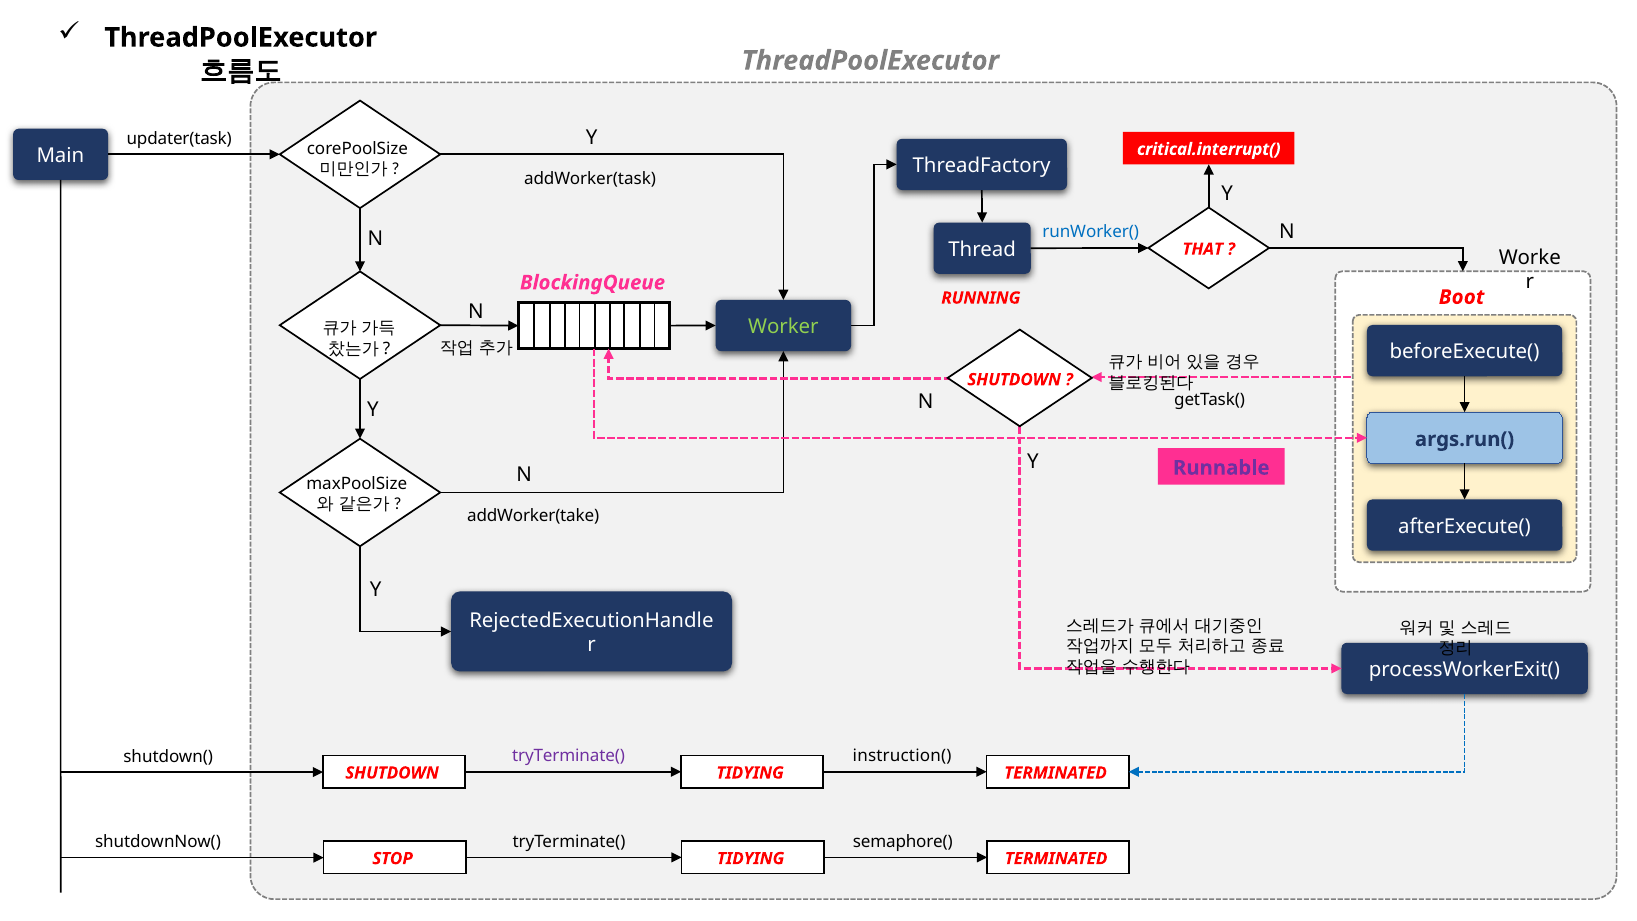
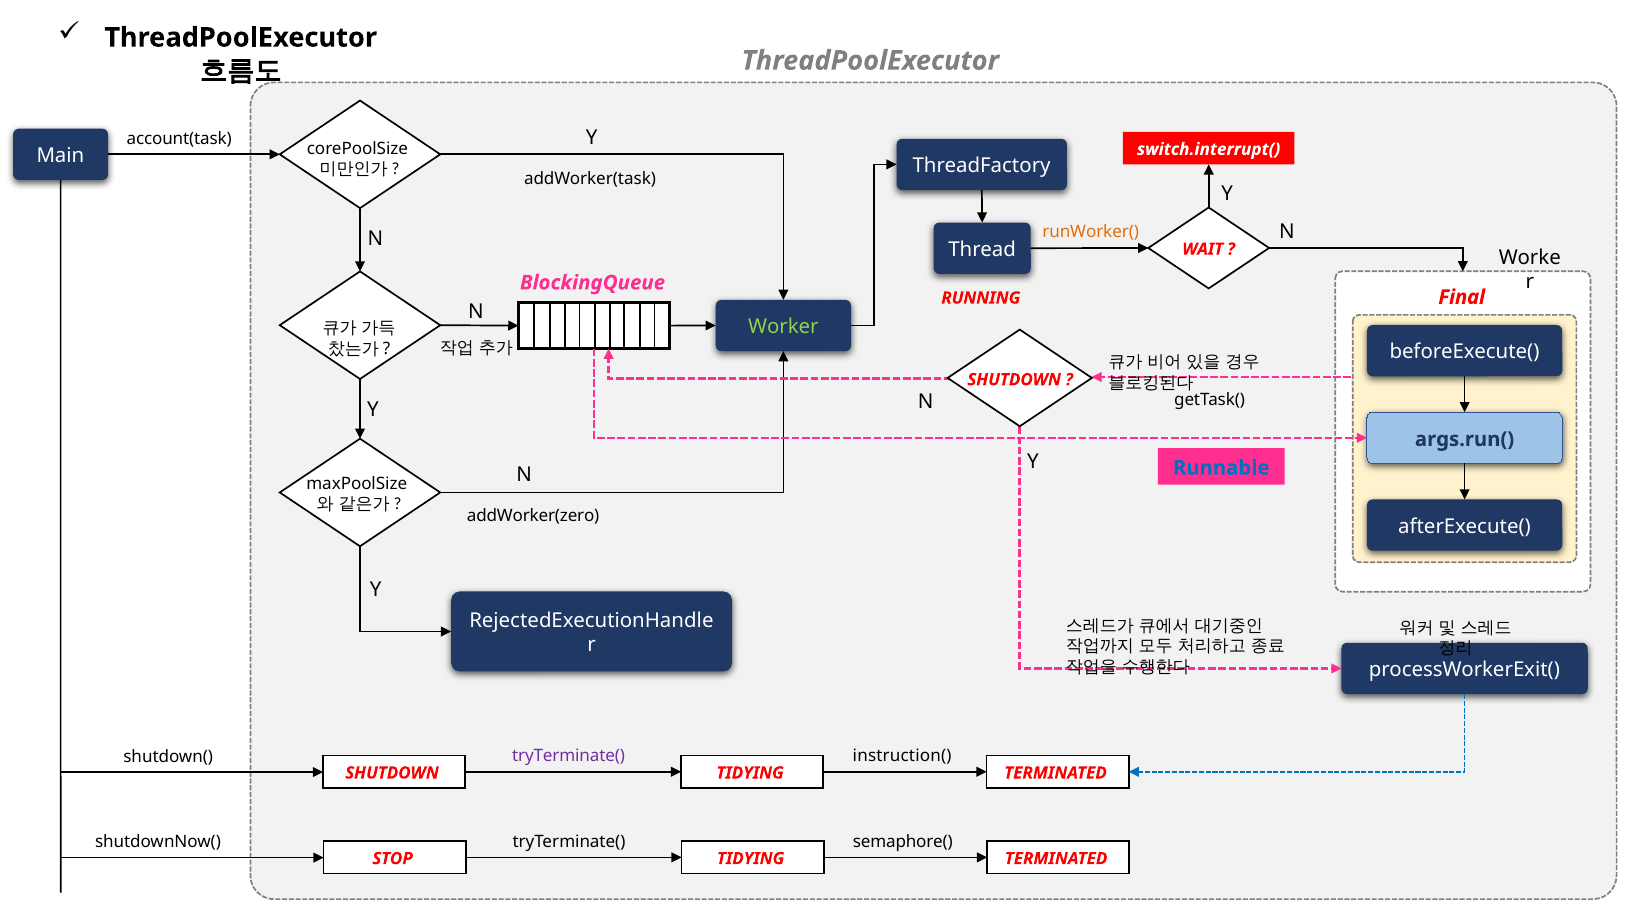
updater(task: updater(task -> account(task (179, 139)
critical.interrupt(: critical.interrupt( -> switch.interrupt( (1209, 149)
runWorker( colour: blue -> orange (1091, 232)
THAT: THAT -> WAIT (1203, 249)
Boot: Boot -> Final (1462, 297)
Runnable colour: purple -> blue (1221, 468)
addWorker(take: addWorker(take -> addWorker(zero (533, 515)
